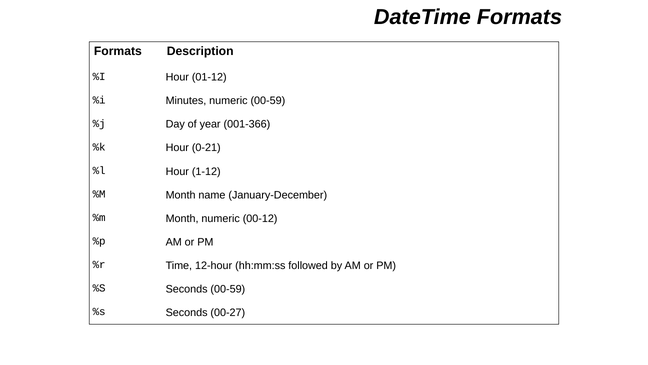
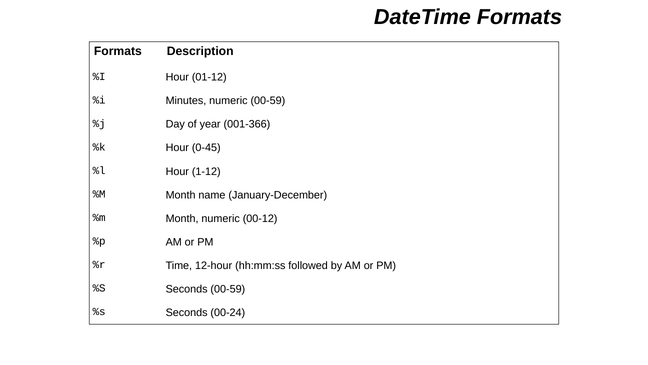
0-21: 0-21 -> 0-45 (206, 148)
00-27: 00-27 -> 00-24 (228, 312)
